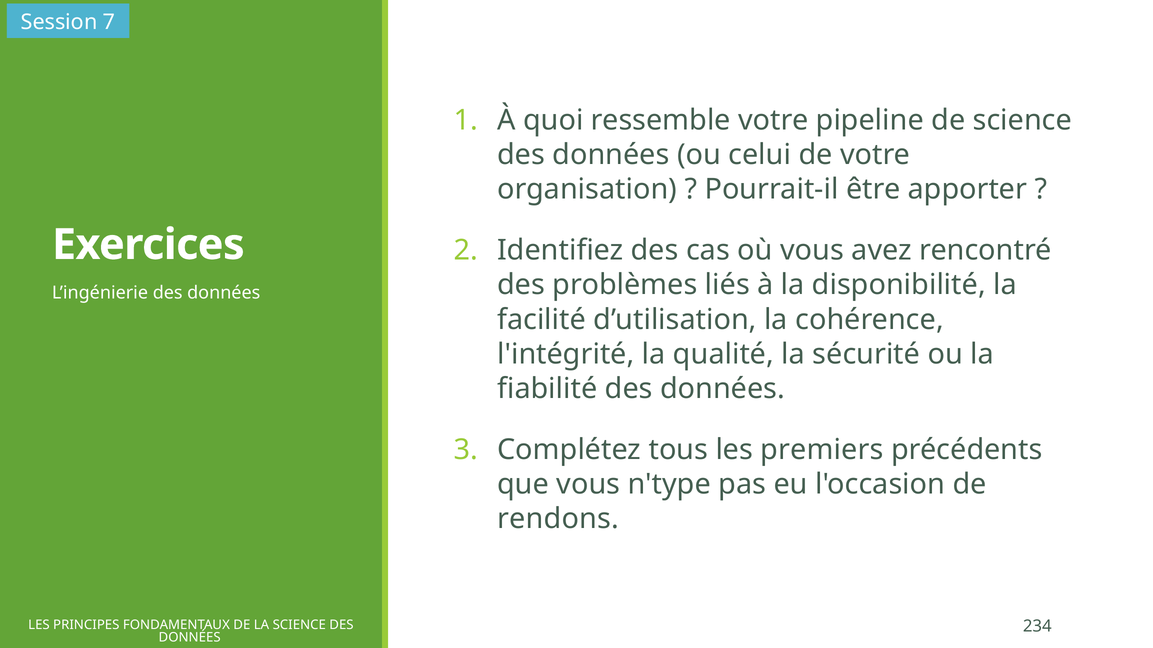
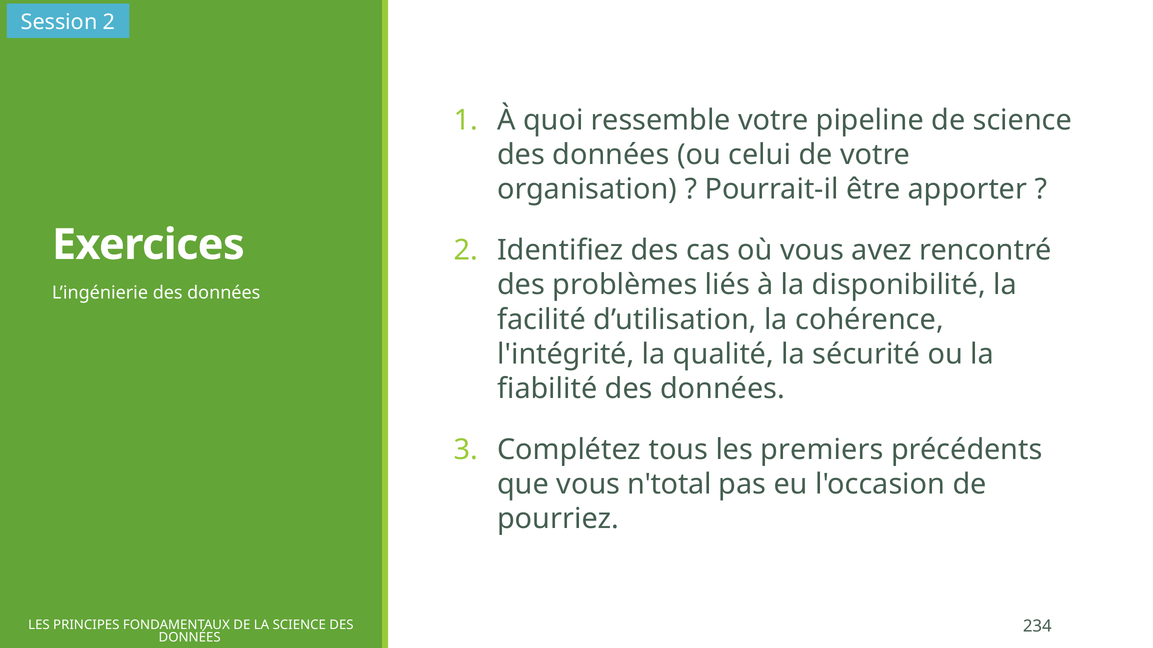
Session 7: 7 -> 2 (109, 22)
n'type: n'type -> n'total (669, 485)
rendons: rendons -> pourriez (558, 519)
